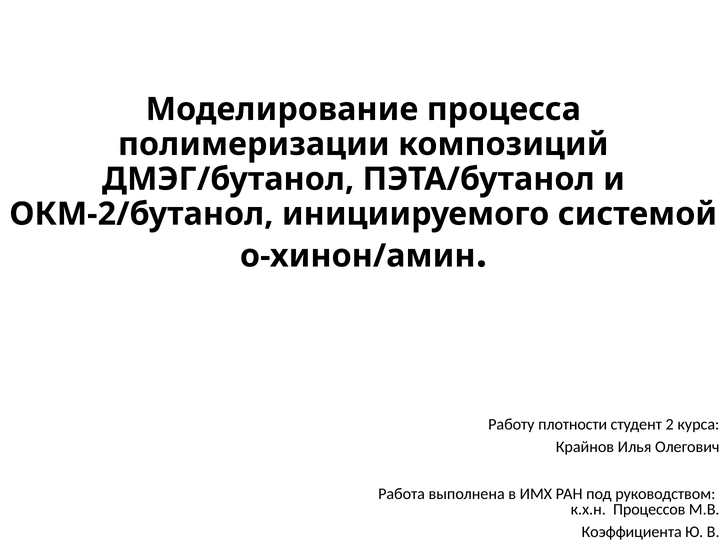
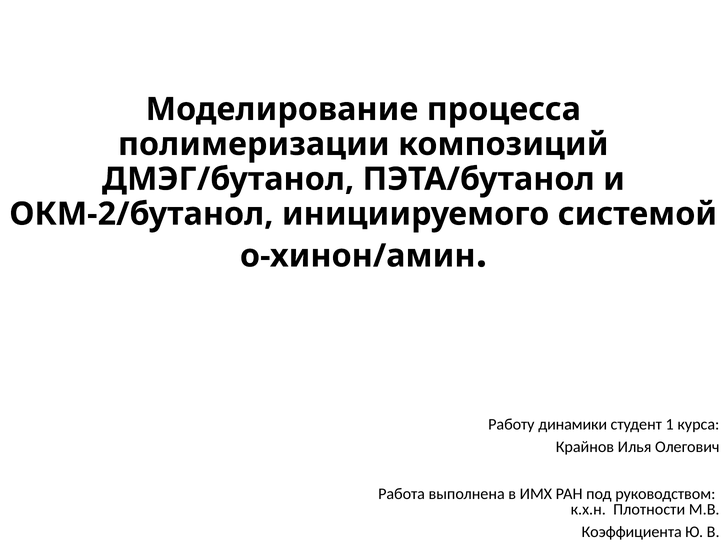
плотности: плотности -> динамики (573, 425)
2: 2 -> 1 (670, 425)
Процессов: Процессов -> Плотности (649, 510)
